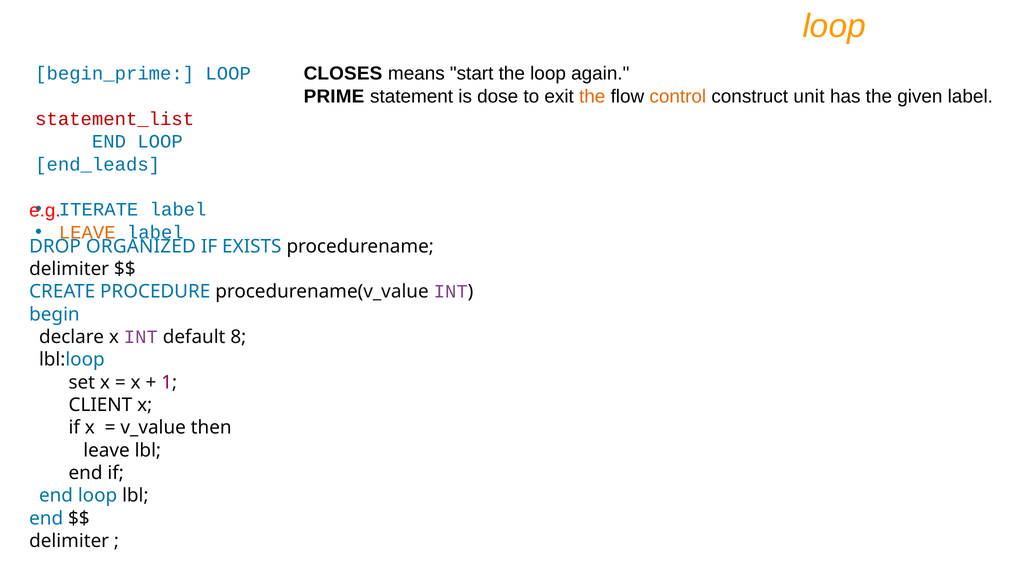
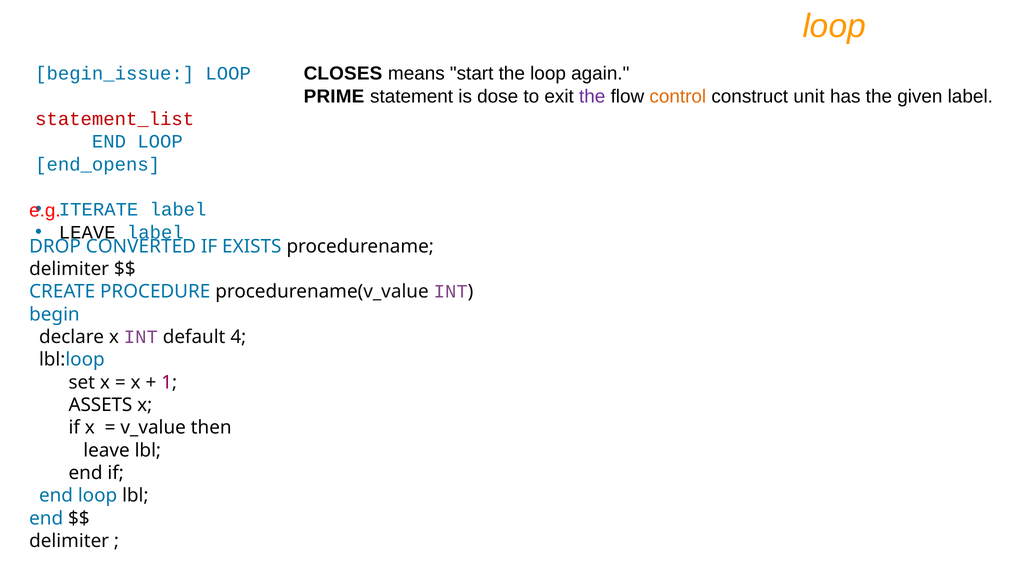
begin_prime: begin_prime -> begin_issue (115, 74)
the colour: orange -> purple (592, 96)
end_leads: end_leads -> end_opens (98, 165)
LEAVE colour: orange -> black (87, 233)
ORGANIZED: ORGANIZED -> CONVERTED (141, 247)
8: 8 -> 4 (238, 337)
CLIENT: CLIENT -> ASSETS (100, 405)
